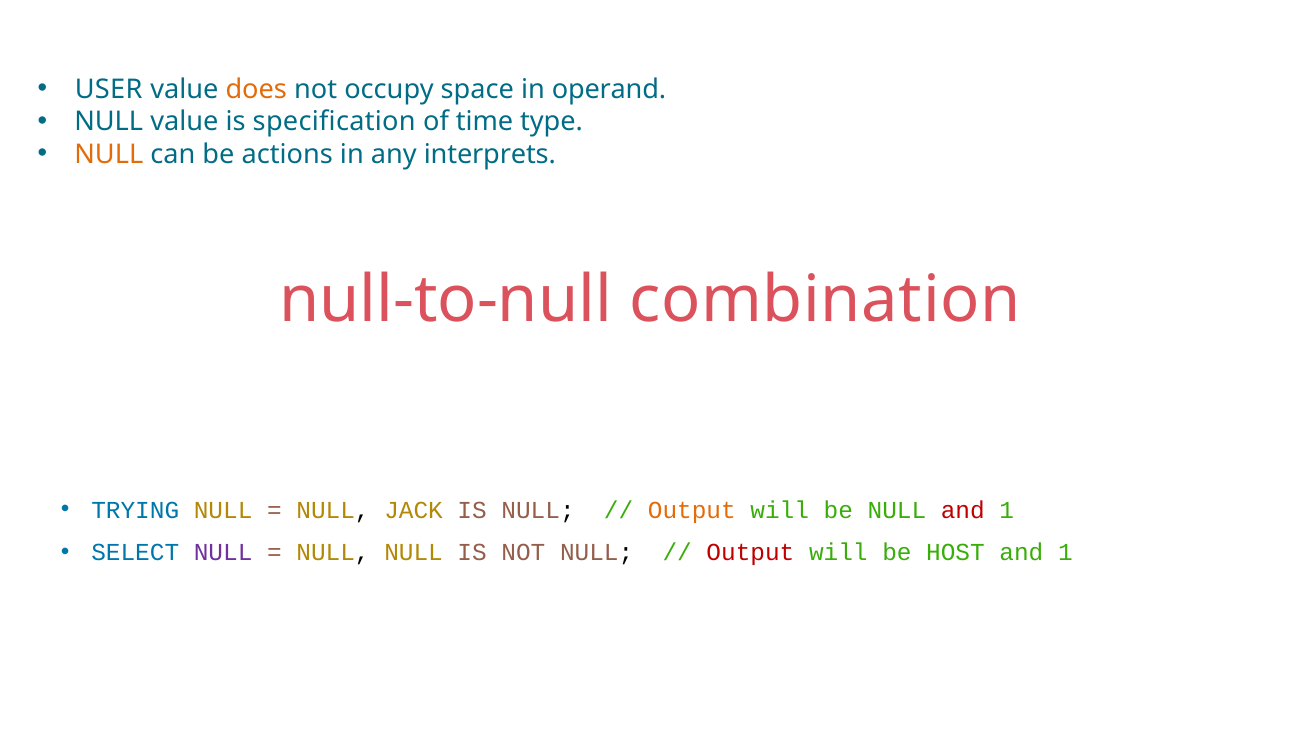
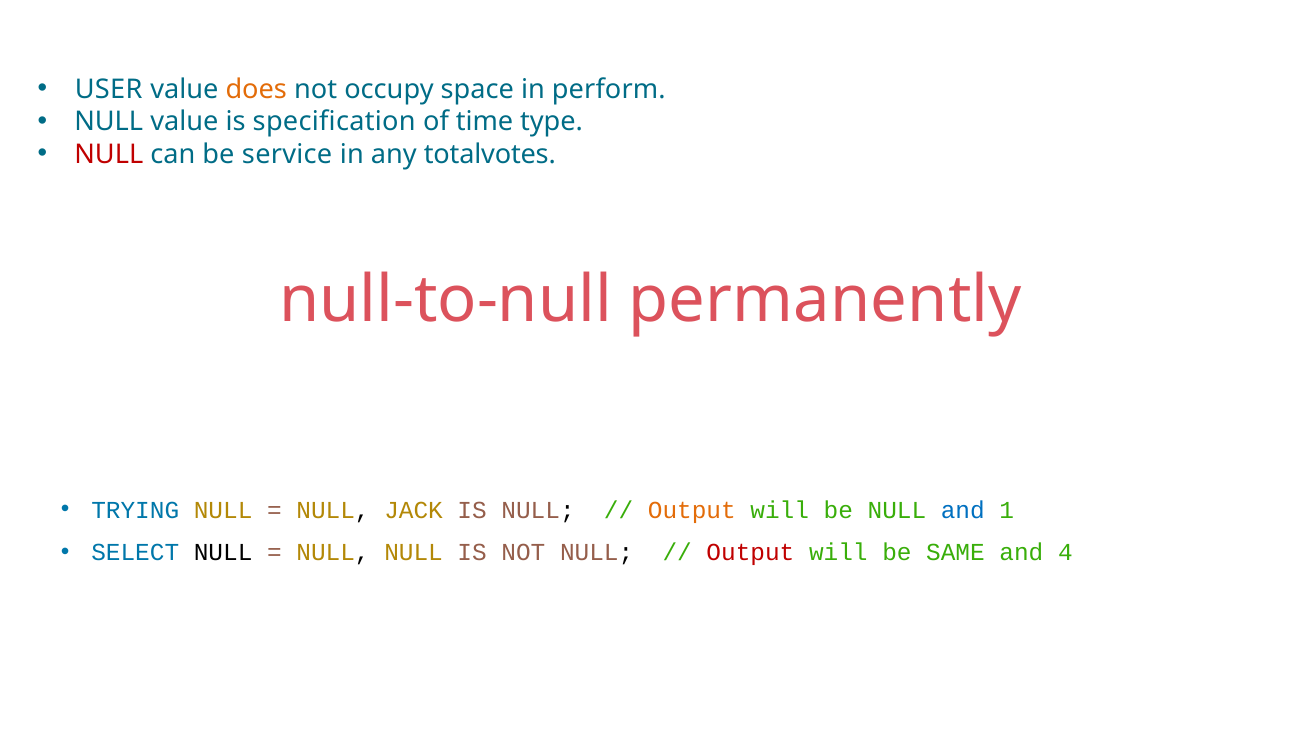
operand: operand -> perform (609, 89)
NULL colour: orange -> red (109, 154)
actions: actions -> service (287, 154)
interprets: interprets -> totalvotes (490, 154)
combination: combination -> permanently (825, 301)
and colour: red -> blue (963, 510)
NULL colour: purple -> black (223, 553)
HOST: HOST -> SAME (955, 553)
1: 1 -> 4 (1065, 553)
